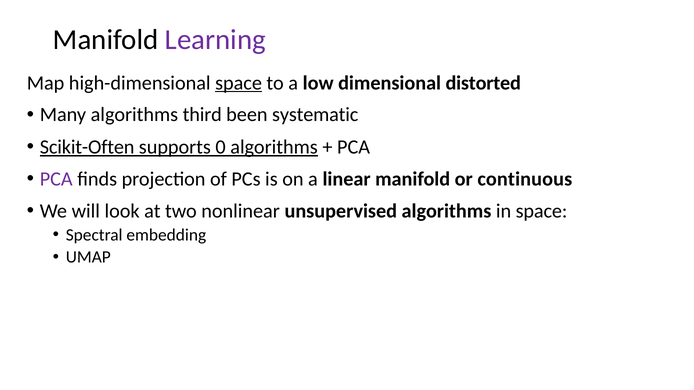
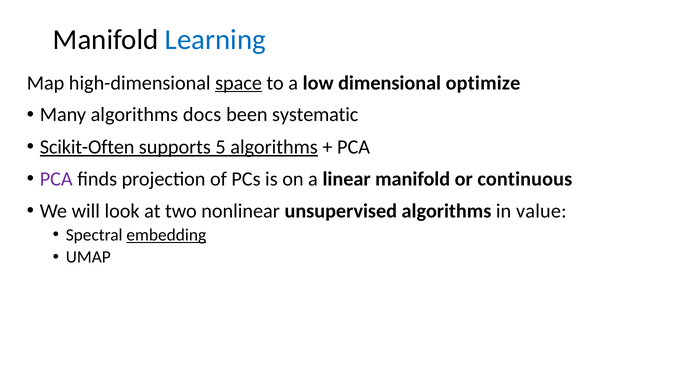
Learning colour: purple -> blue (215, 40)
distorted: distorted -> optimize (483, 83)
third: third -> docs (202, 115)
0: 0 -> 5 (221, 147)
in space: space -> value (541, 211)
embedding underline: none -> present (166, 235)
